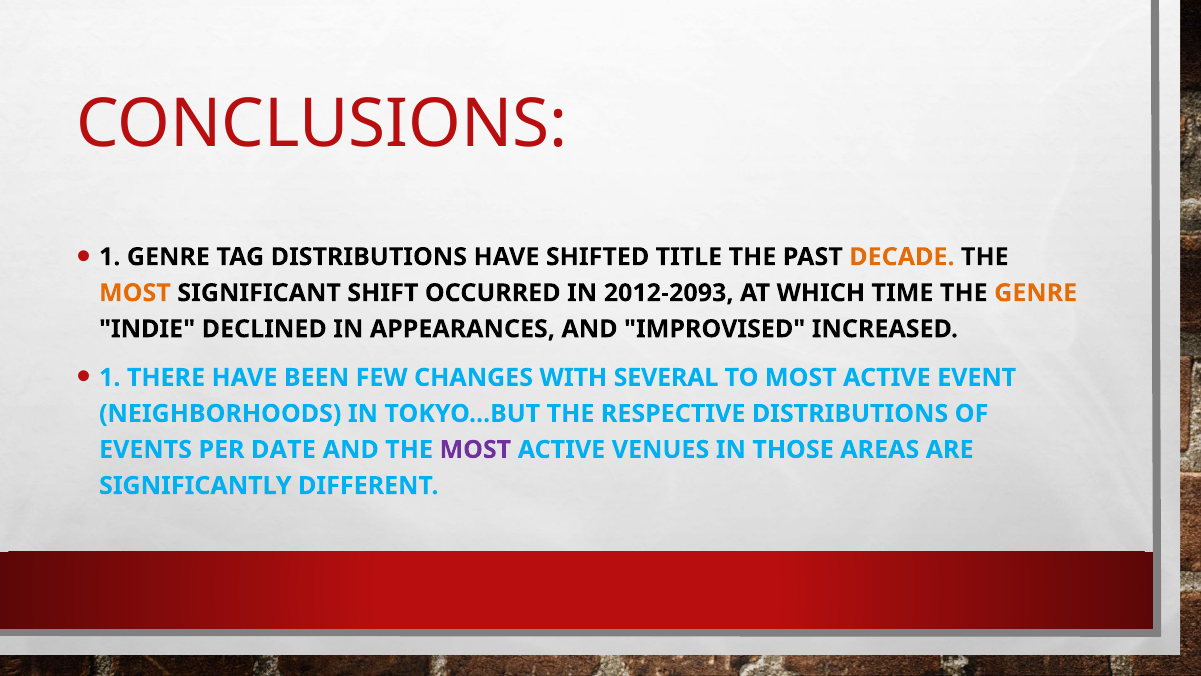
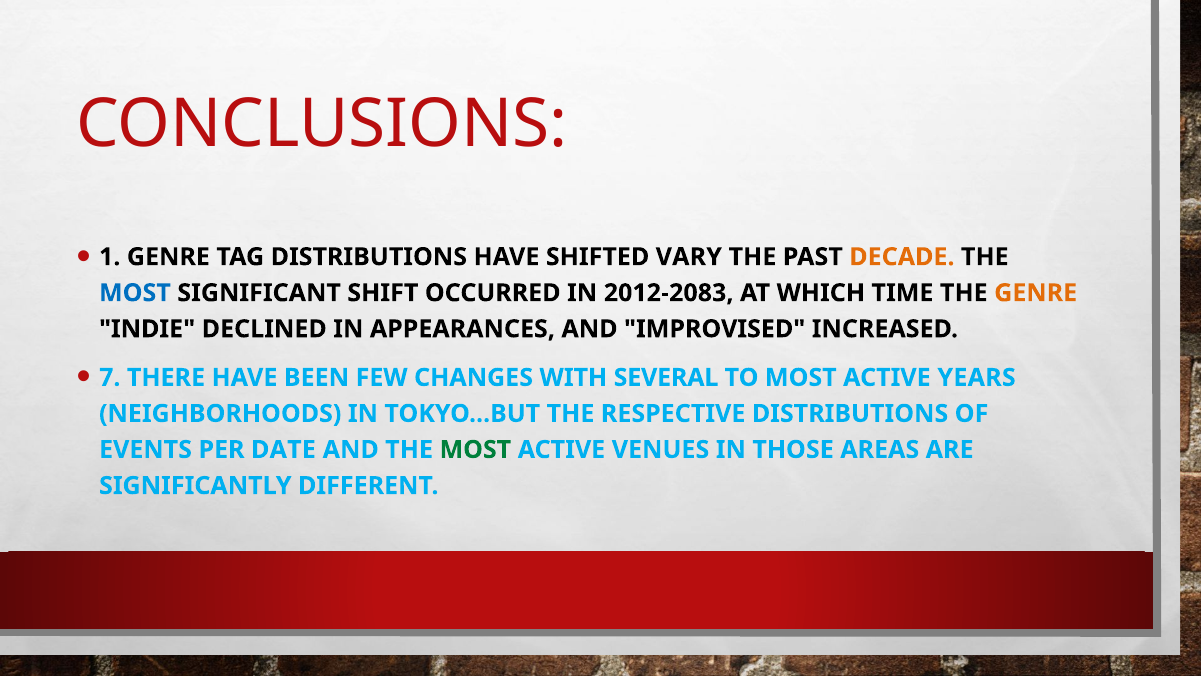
TITLE: TITLE -> VARY (689, 257)
MOST colour: orange -> blue (135, 293)
2012-2093: 2012-2093 -> 2012-2083 (669, 293)
1: 1 -> 7 (110, 377)
EVENT: EVENT -> YEARS (977, 377)
MOST colour: purple -> green (475, 449)
